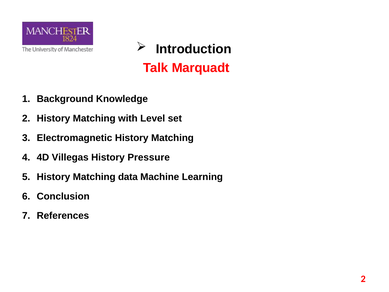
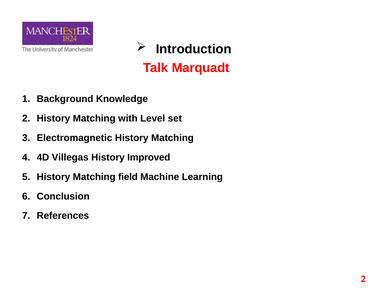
Pressure: Pressure -> Improved (149, 157)
data: data -> field (128, 177)
